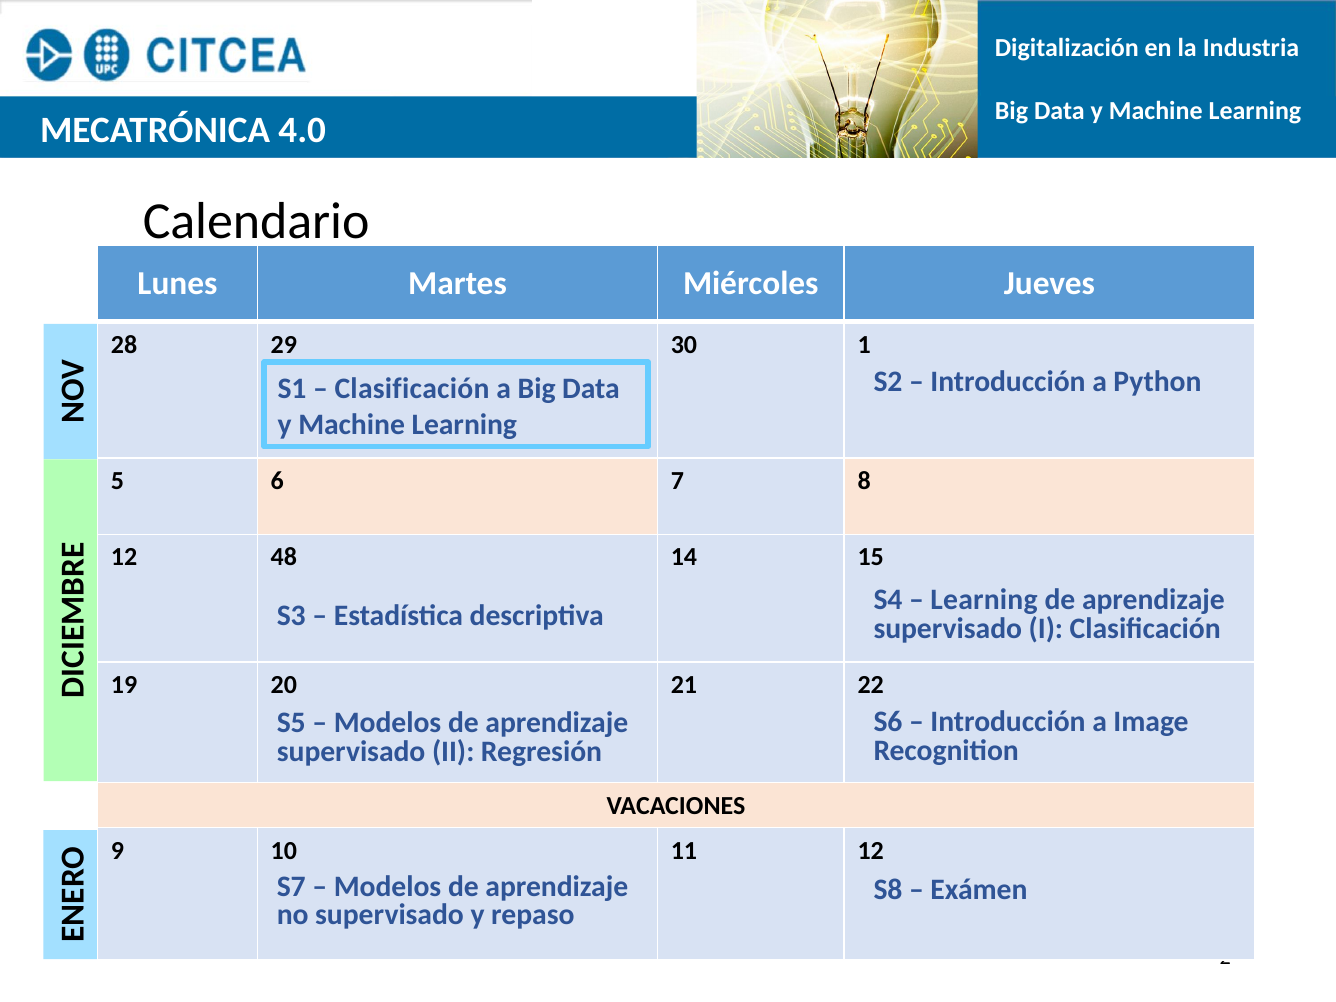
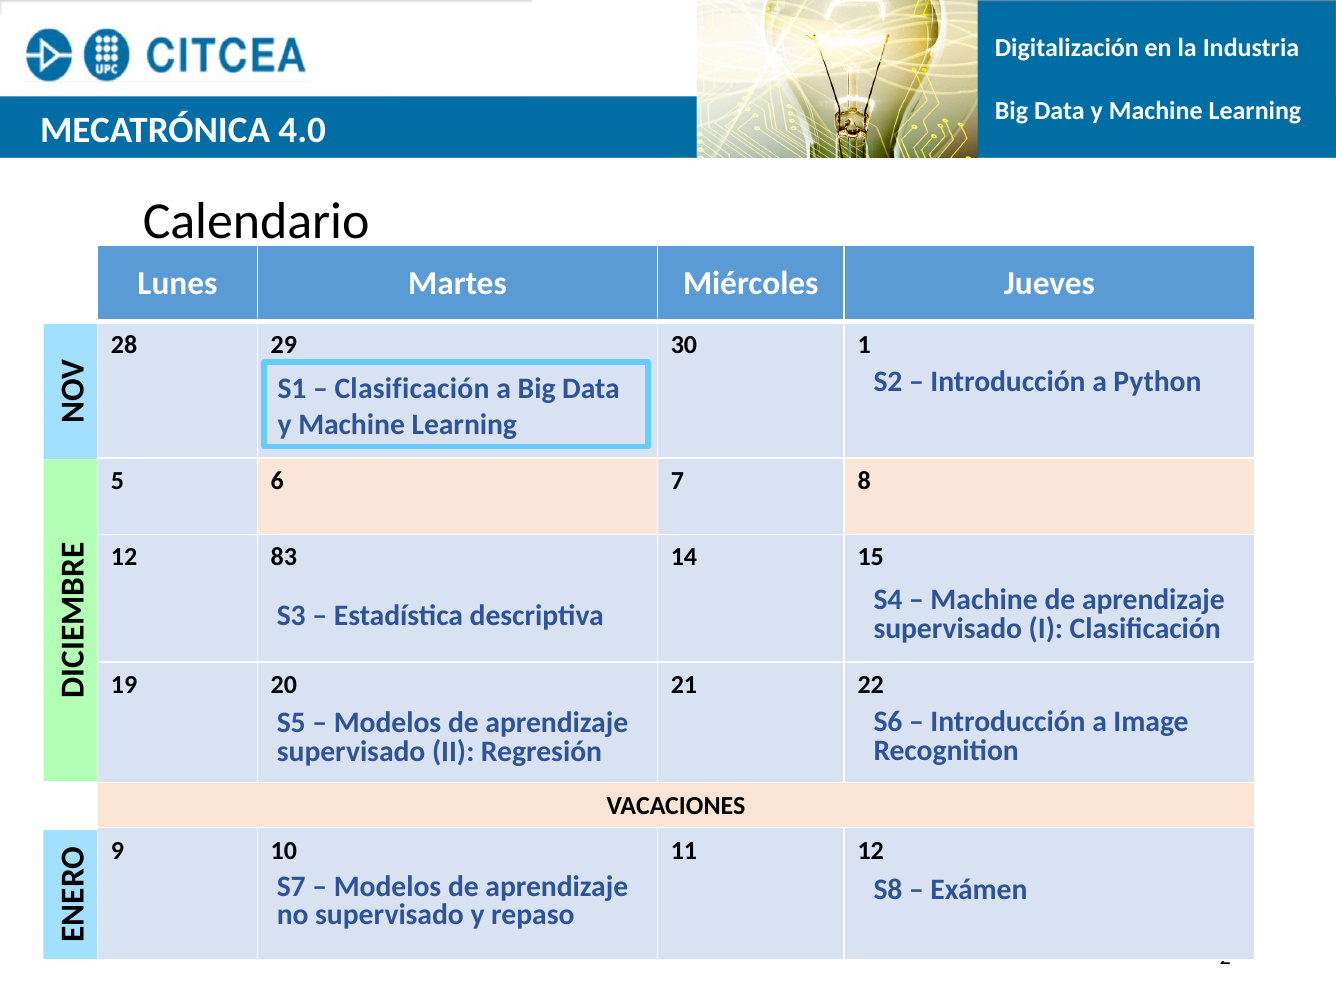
48: 48 -> 83 (284, 557)
Learning: Learning -> Machine (984, 600)
